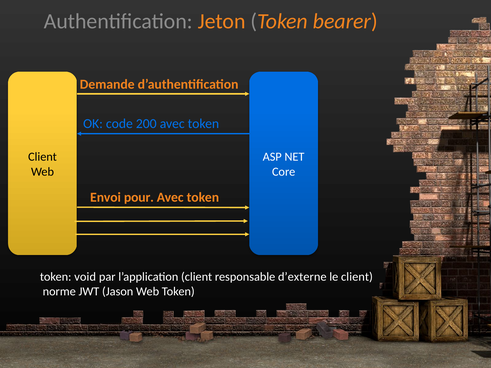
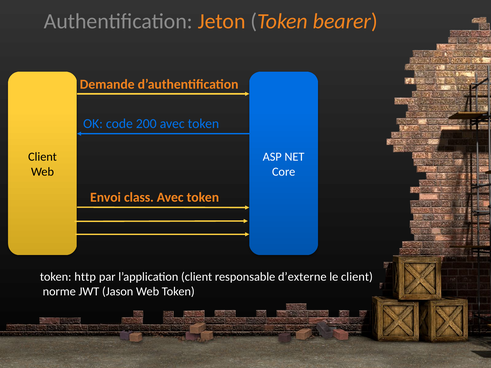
pour: pour -> class (139, 197)
void: void -> http (85, 277)
